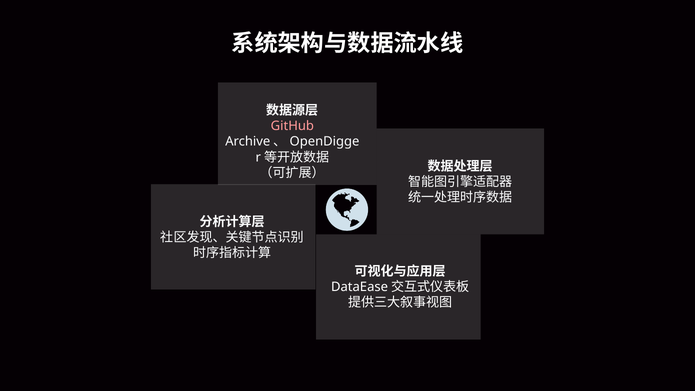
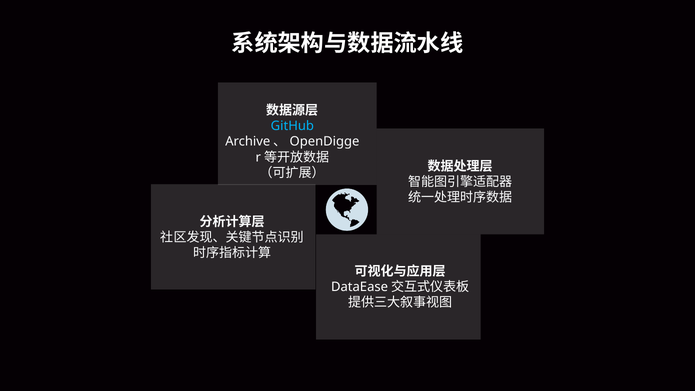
GitHub colour: pink -> light blue (292, 126)
